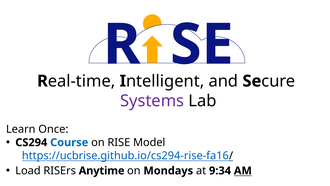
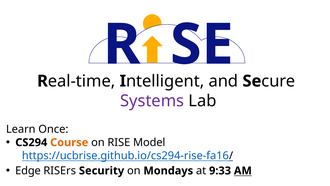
Course colour: blue -> orange (69, 142)
Load: Load -> Edge (28, 170)
Anytime: Anytime -> Security (102, 170)
9:34: 9:34 -> 9:33 (220, 170)
